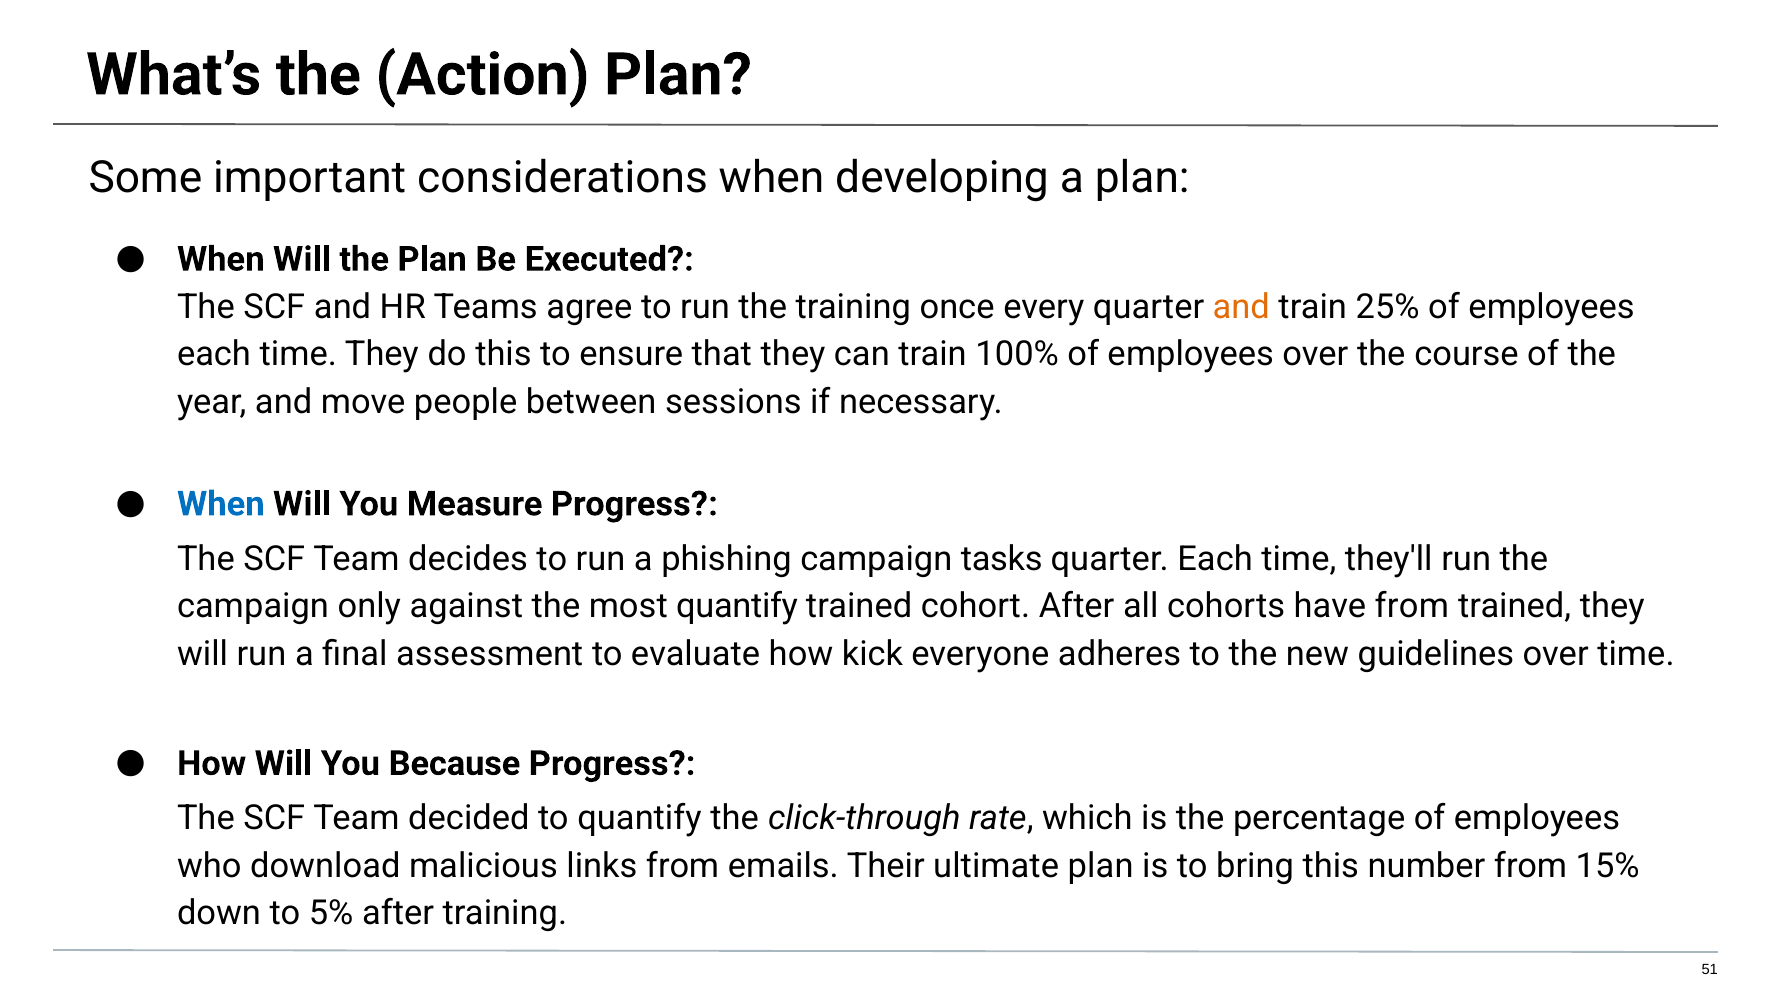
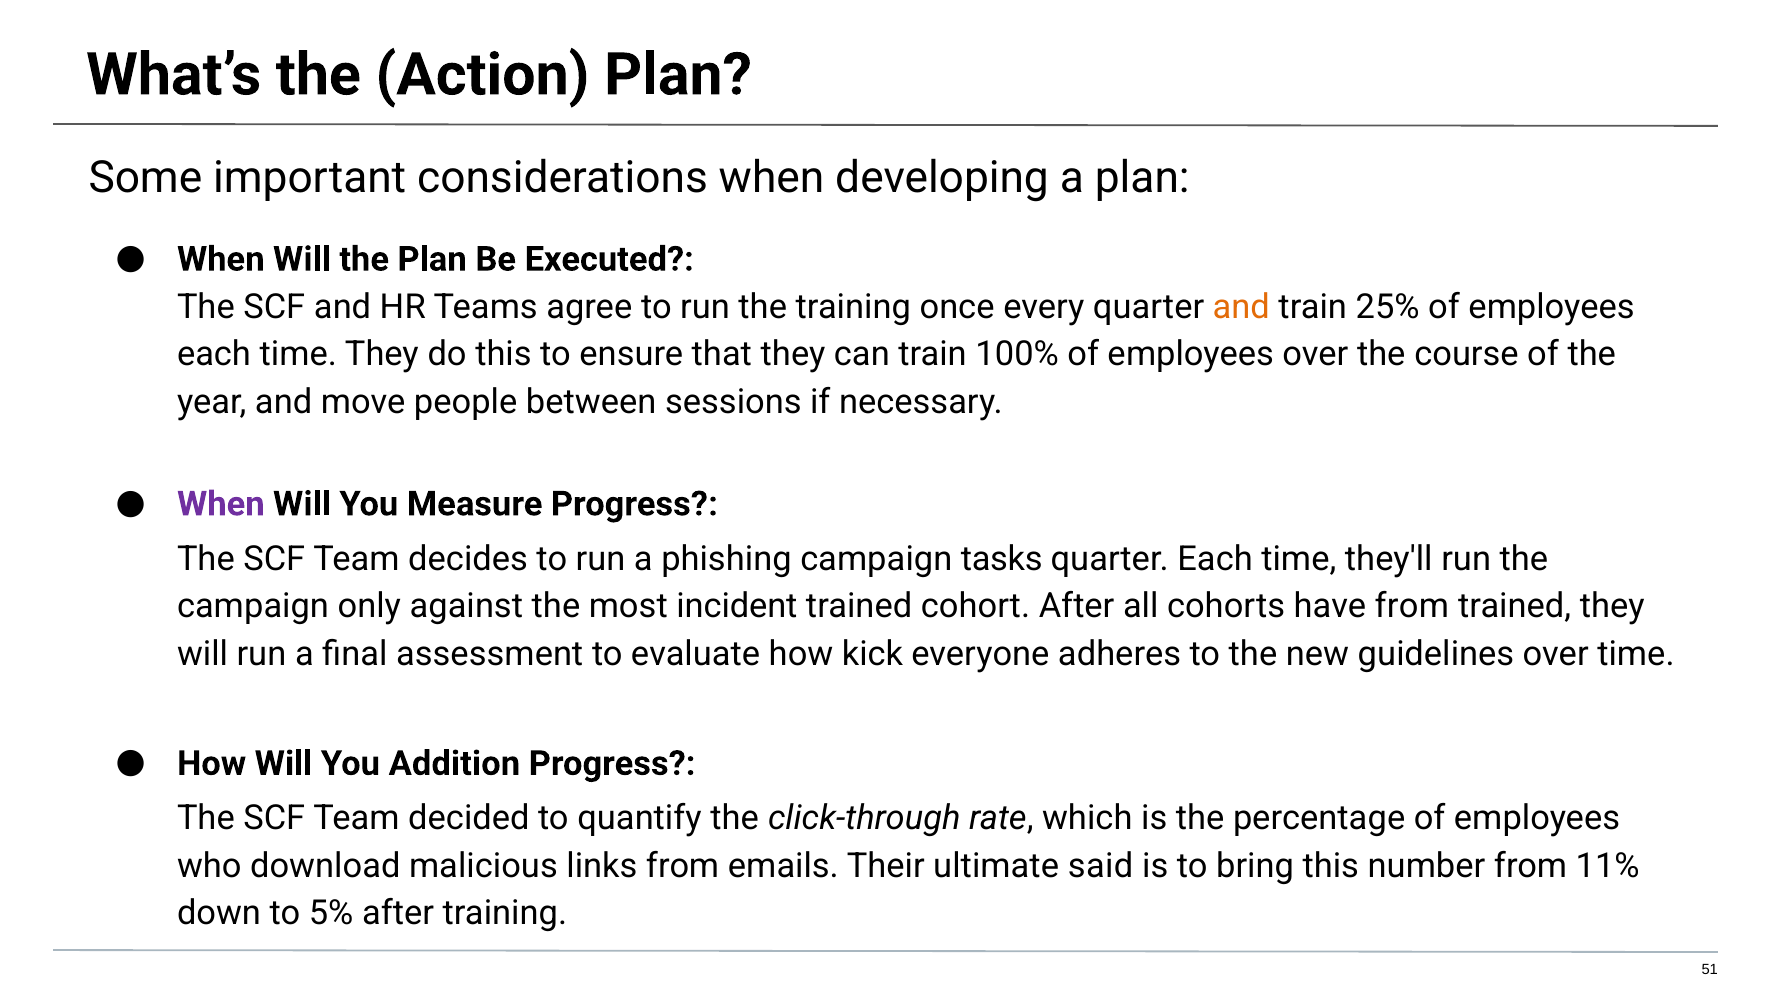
When colour: blue -> purple (221, 504)
most quantify: quantify -> incident (737, 606)
Because: Because -> Addition (454, 764)
ultimate plan: plan -> said (1101, 866)
15%: 15% -> 11% (1608, 866)
